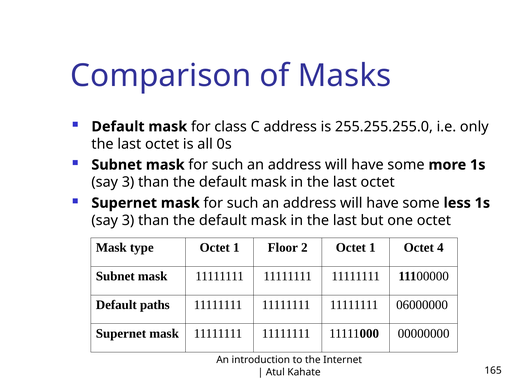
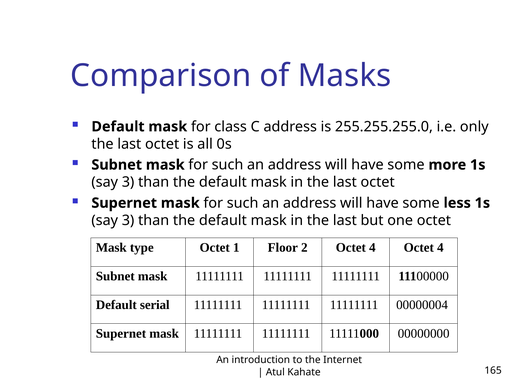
2 Octet 1: 1 -> 4 (372, 247)
paths: paths -> serial (155, 305)
06000000: 06000000 -> 00000004 (422, 305)
